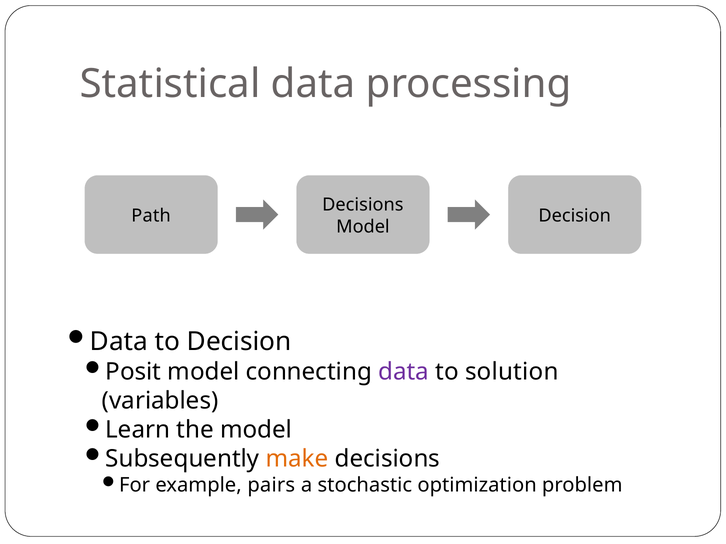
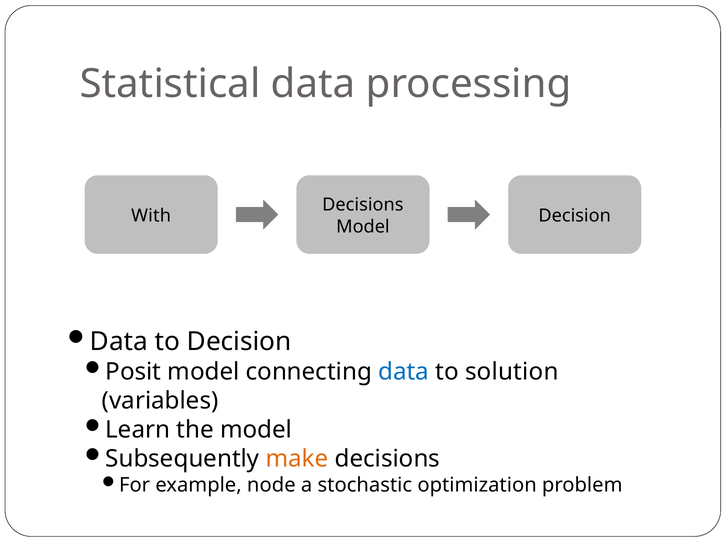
Path: Path -> With (151, 216)
data colour: purple -> blue (404, 372)
pairs: pairs -> node (271, 485)
